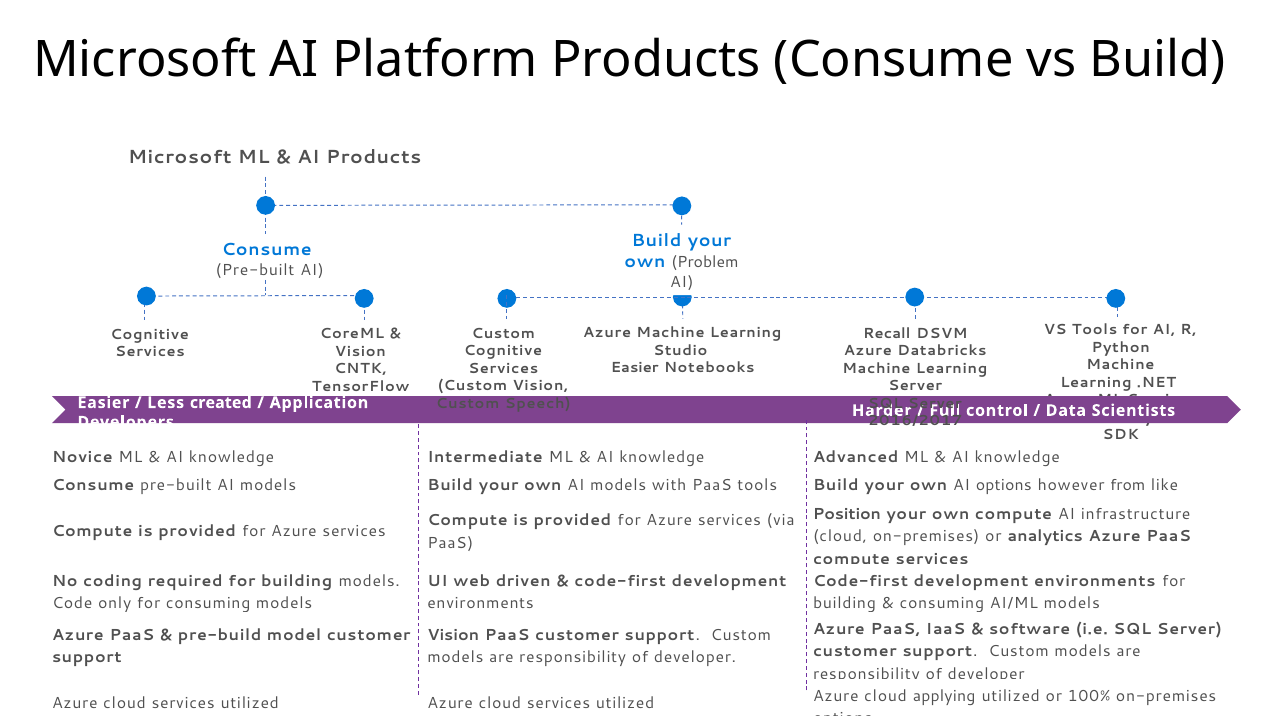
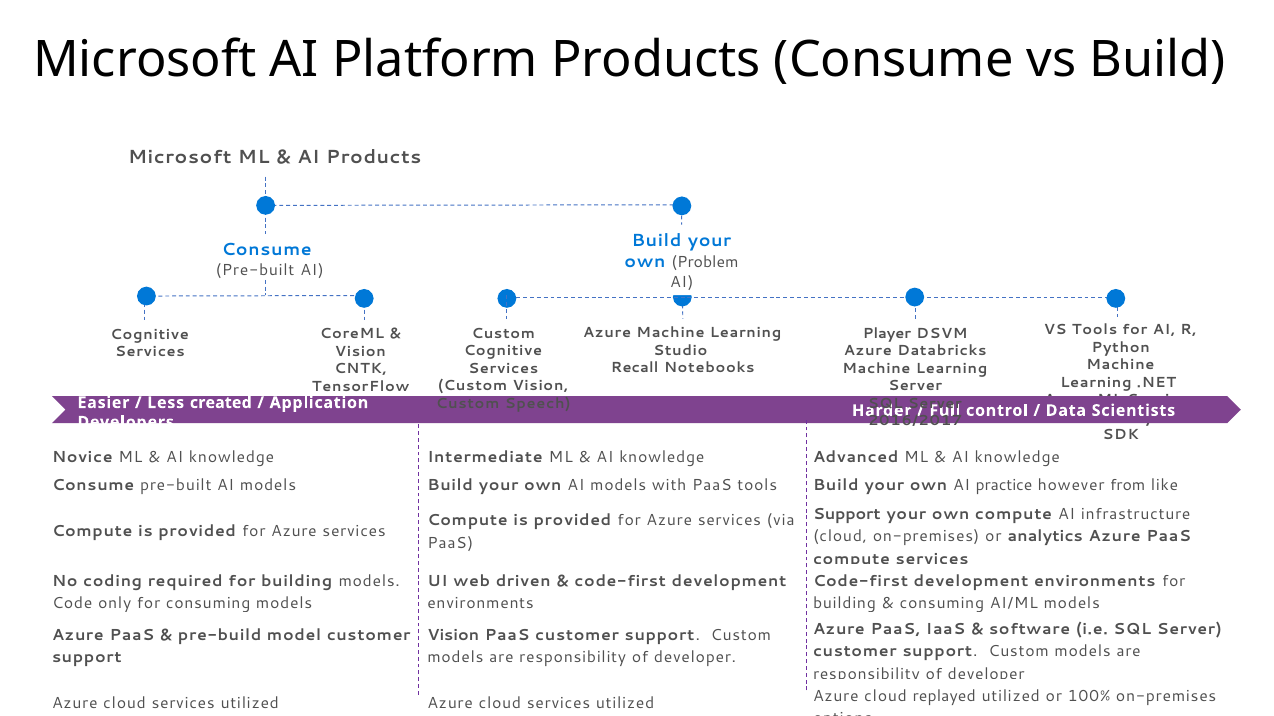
Recall: Recall -> Player (887, 334)
Easier: Easier -> Recall (635, 368)
AI options: options -> practice (1004, 486)
Position: Position -> Support (847, 515)
applying: applying -> replayed (944, 696)
